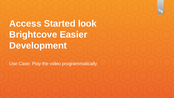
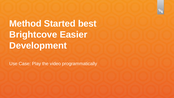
Access: Access -> Method (25, 24)
look: look -> best (87, 24)
